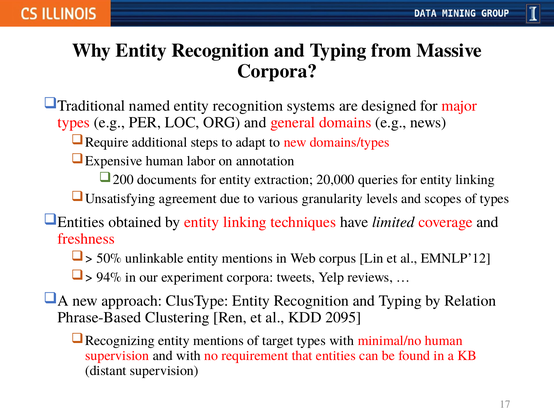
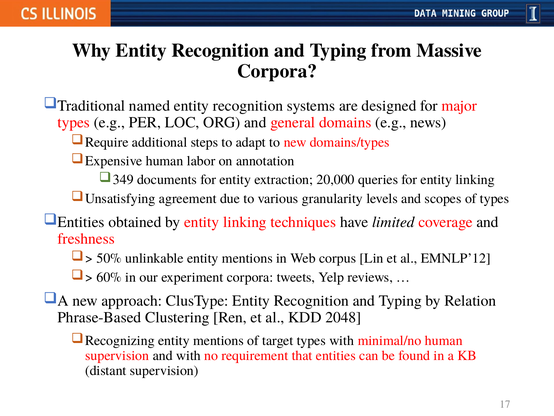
200: 200 -> 349 (123, 180)
94%: 94% -> 60% (109, 277)
2095: 2095 -> 2048 (343, 317)
